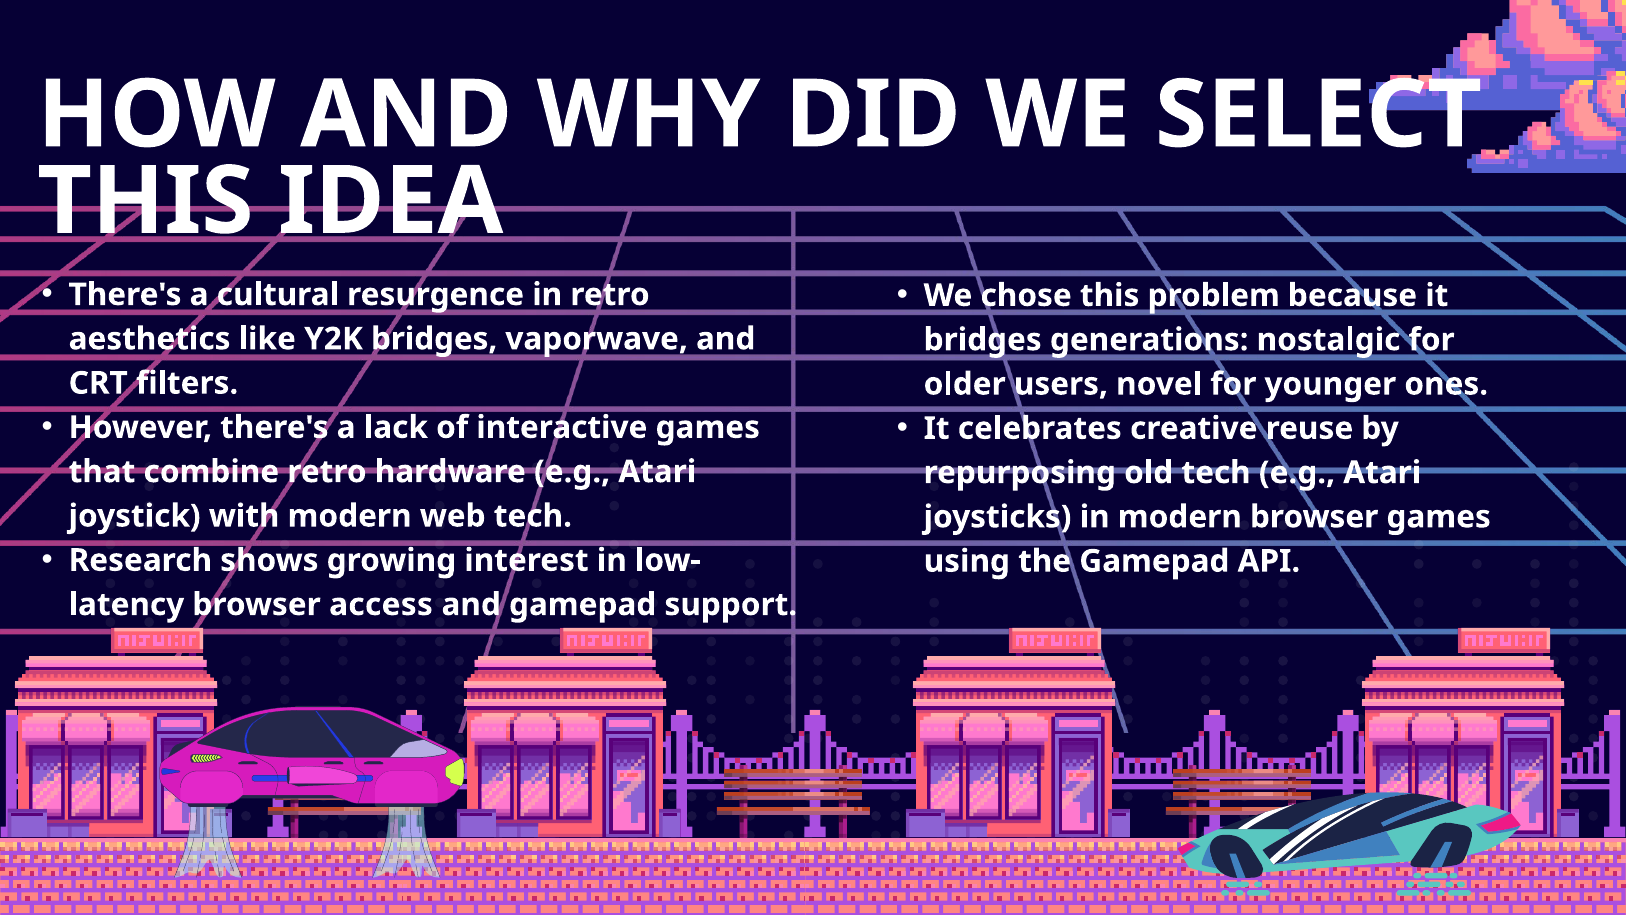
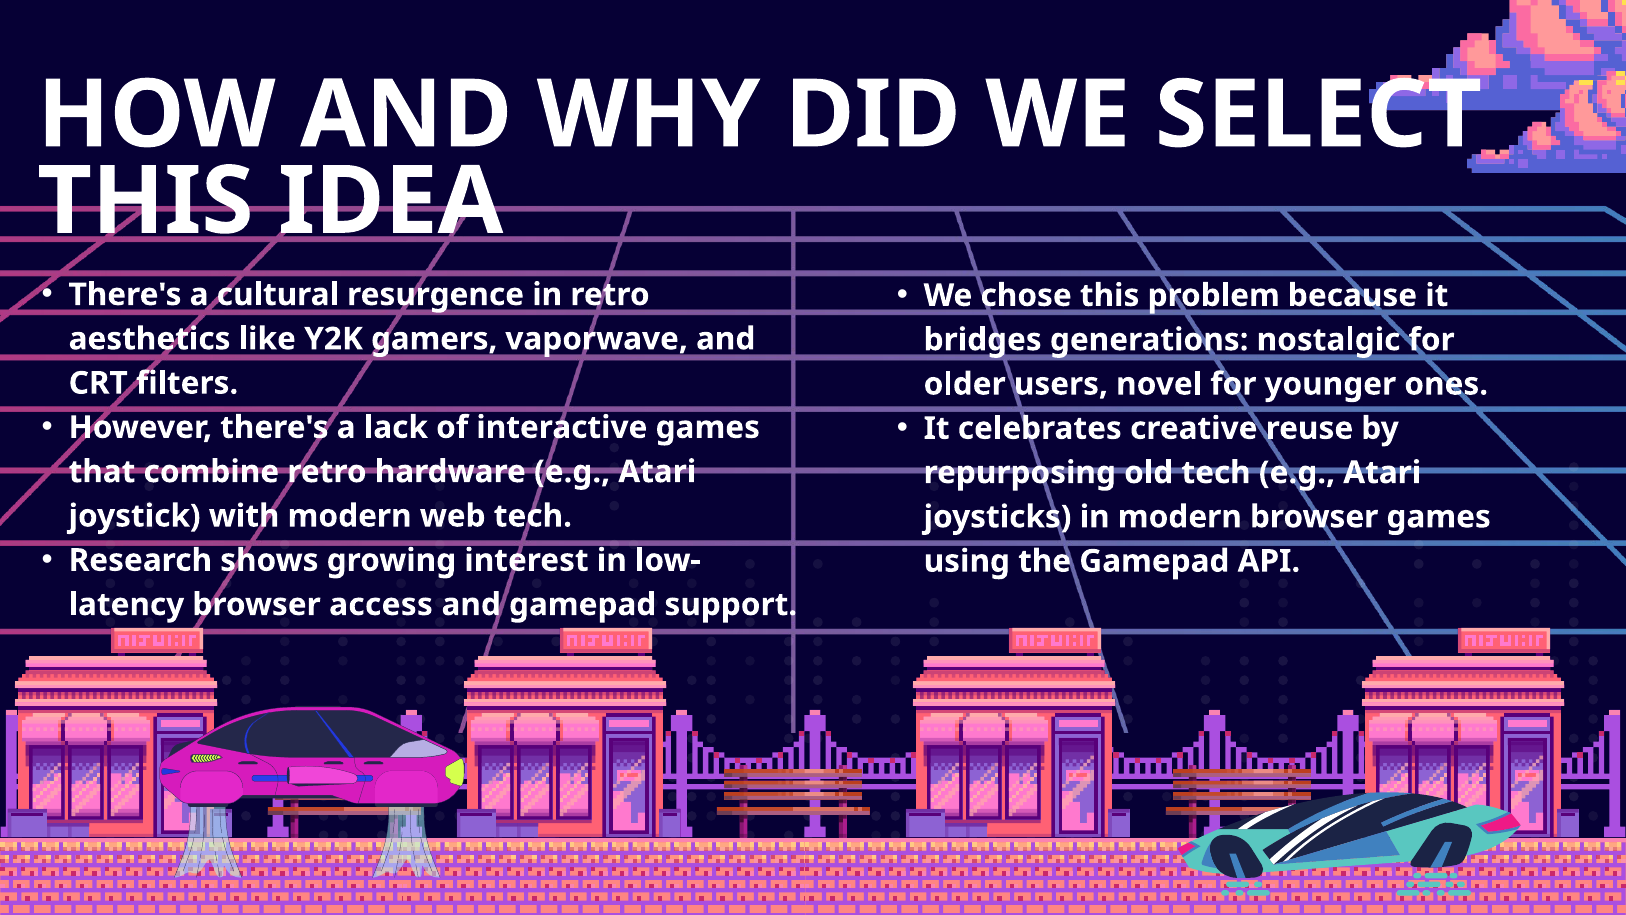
Y2K bridges: bridges -> gamers (434, 339)
